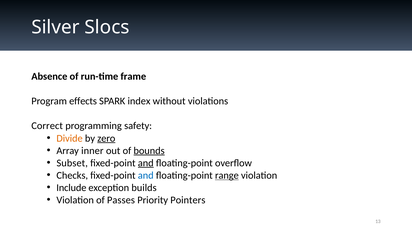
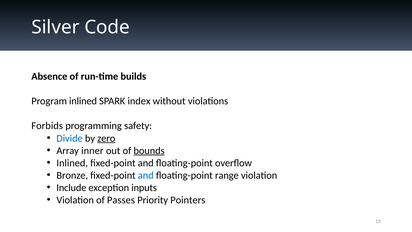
Slocs: Slocs -> Code (107, 27)
frame: frame -> builds (133, 76)
Program effects: effects -> inlined (83, 101)
Correct: Correct -> Forbids (47, 126)
Divide colour: orange -> blue (70, 138)
Subset: Subset -> Inlined (72, 163)
and underline: present -> none (146, 163)
Checks: Checks -> Bronze (72, 175)
range underline: present -> none (227, 175)
builds: builds -> inputs (144, 188)
